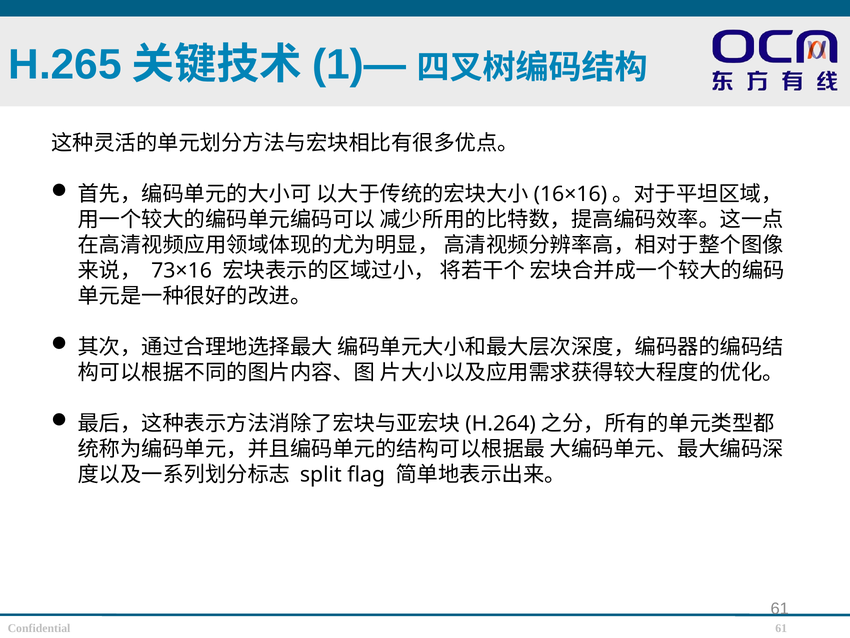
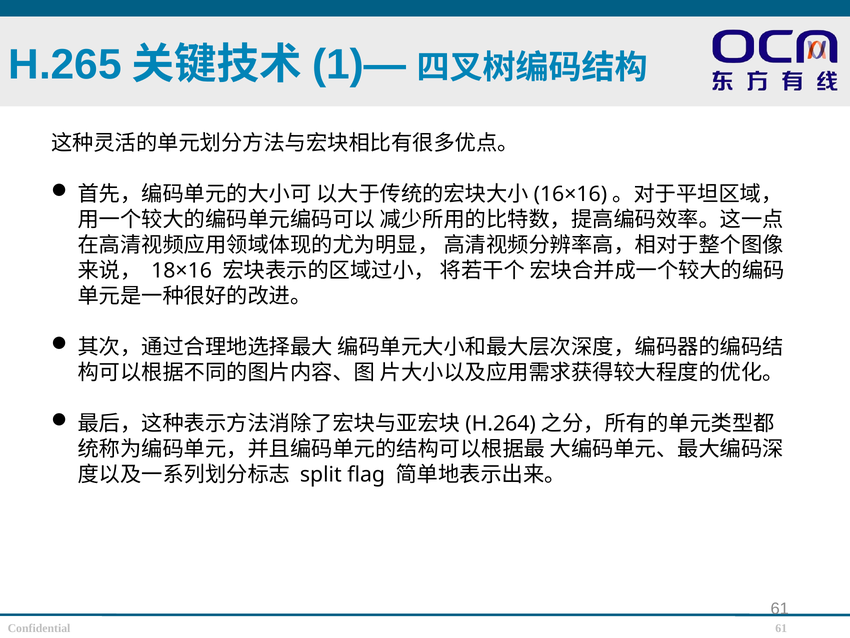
73×16: 73×16 -> 18×16 (182, 271)
